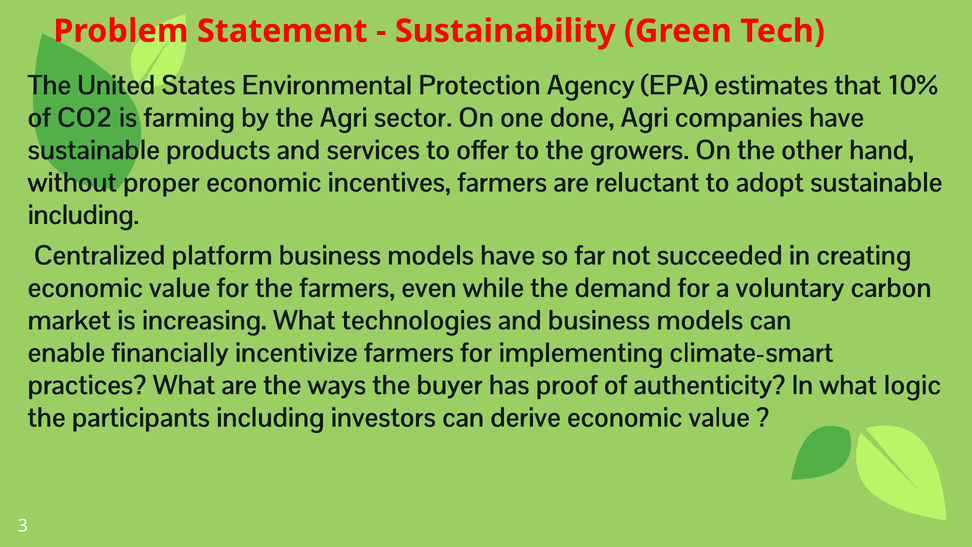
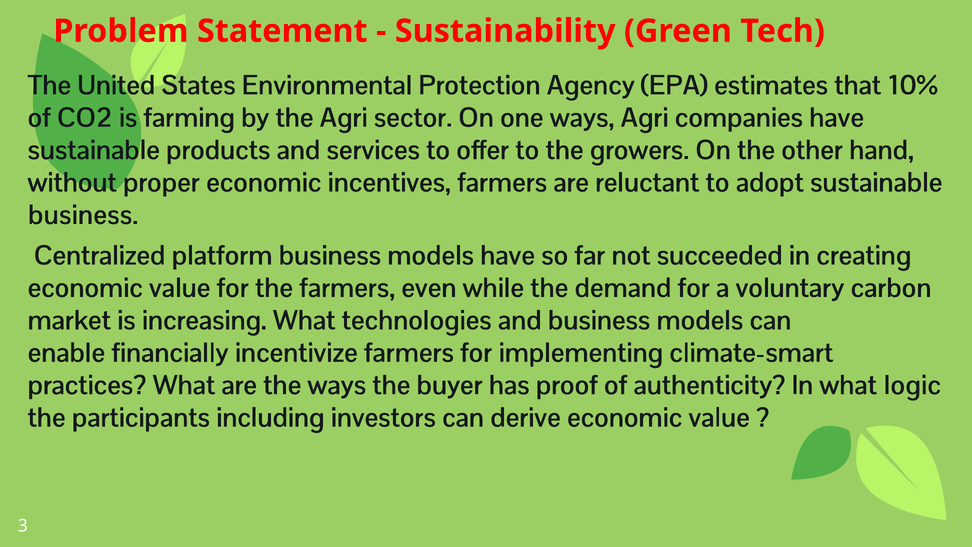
one done: done -> ways (582, 118)
including: including -> business (83, 215)
